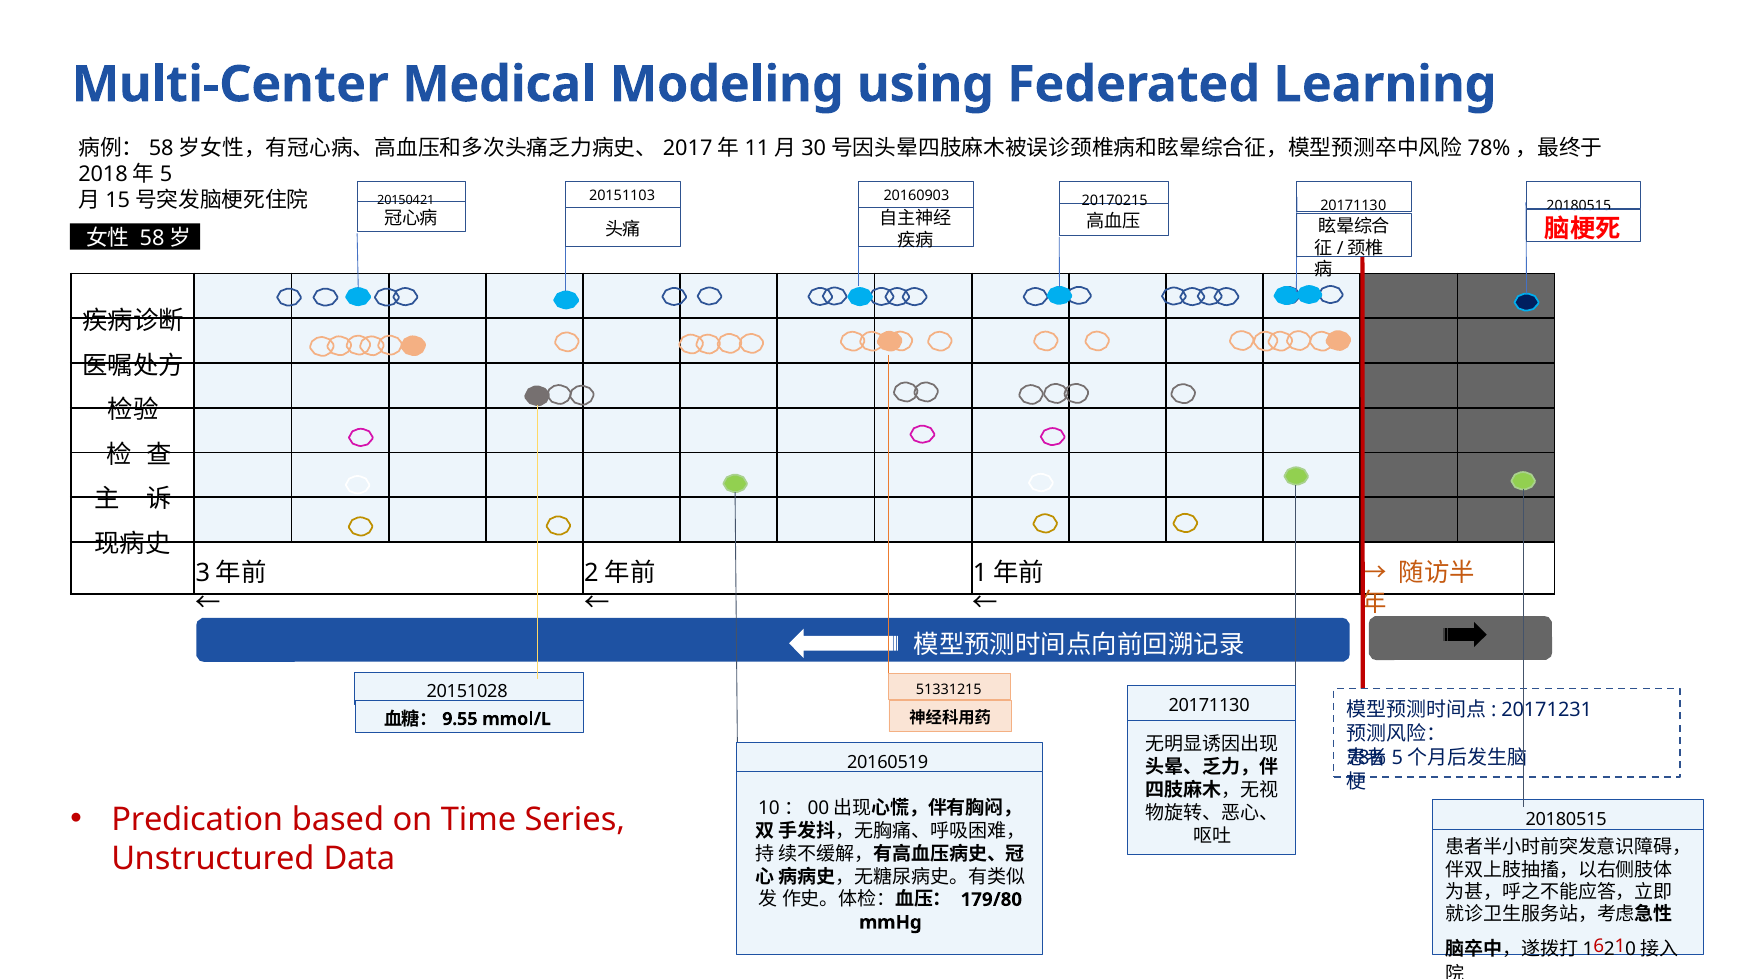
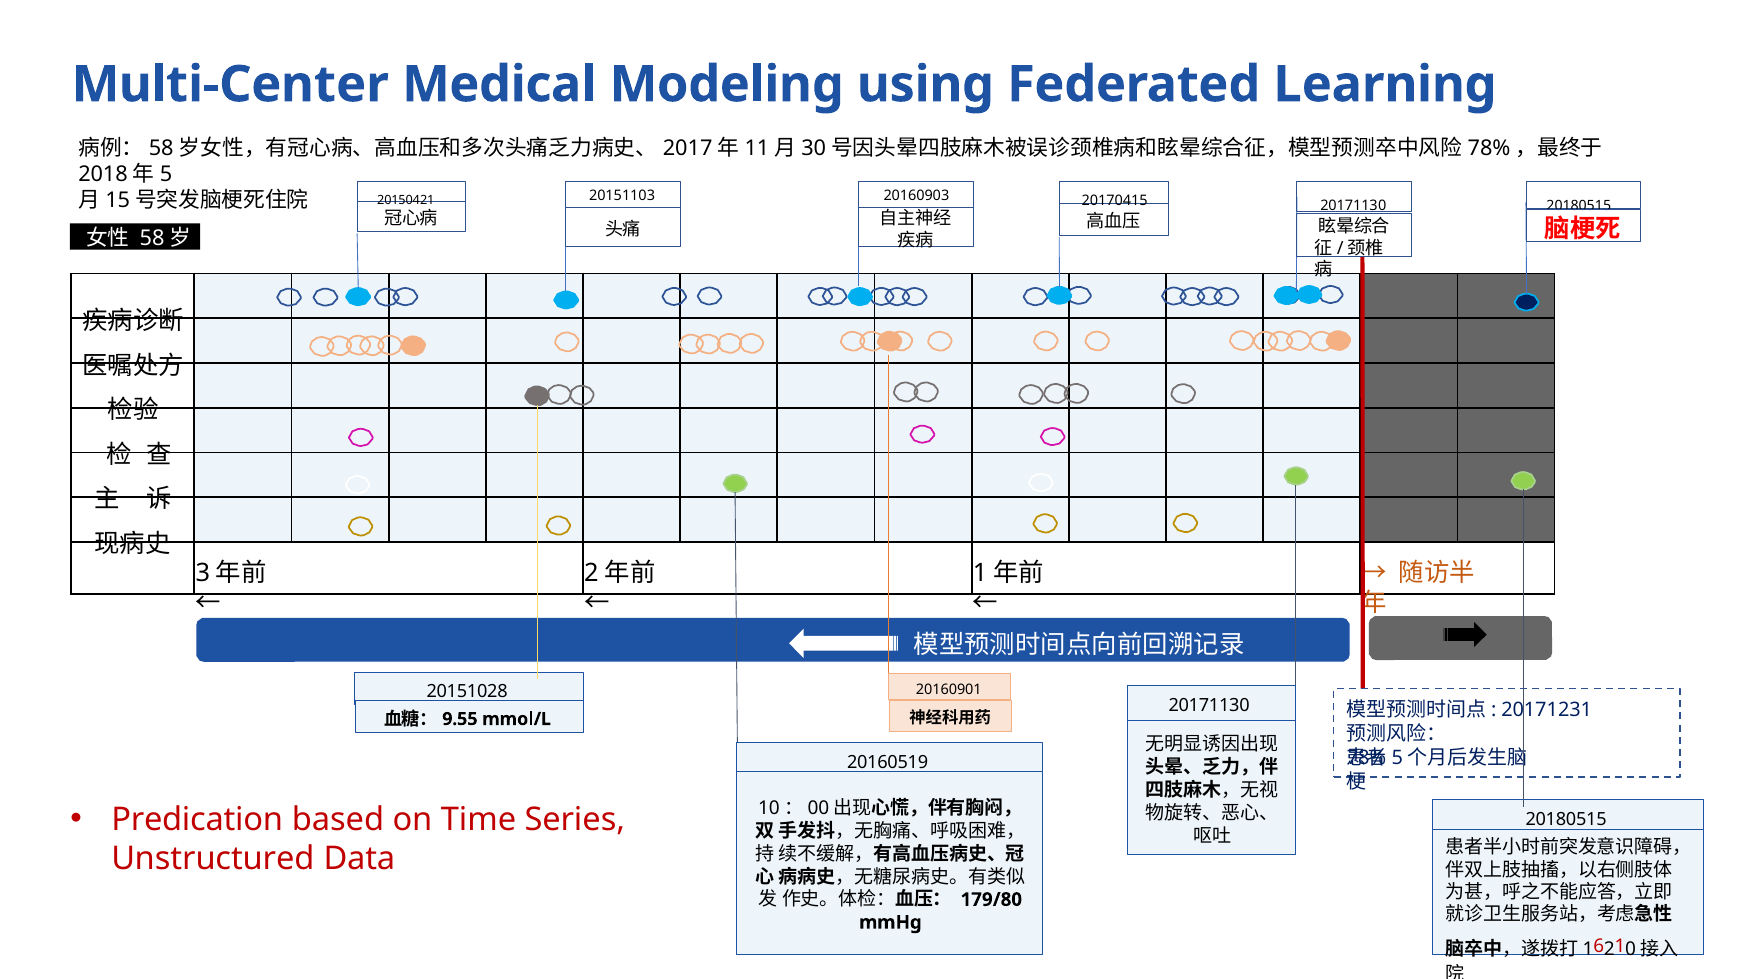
20170215: 20170215 -> 20170415 (1115, 201)
51331215: 51331215 -> 20160901 (949, 690)
